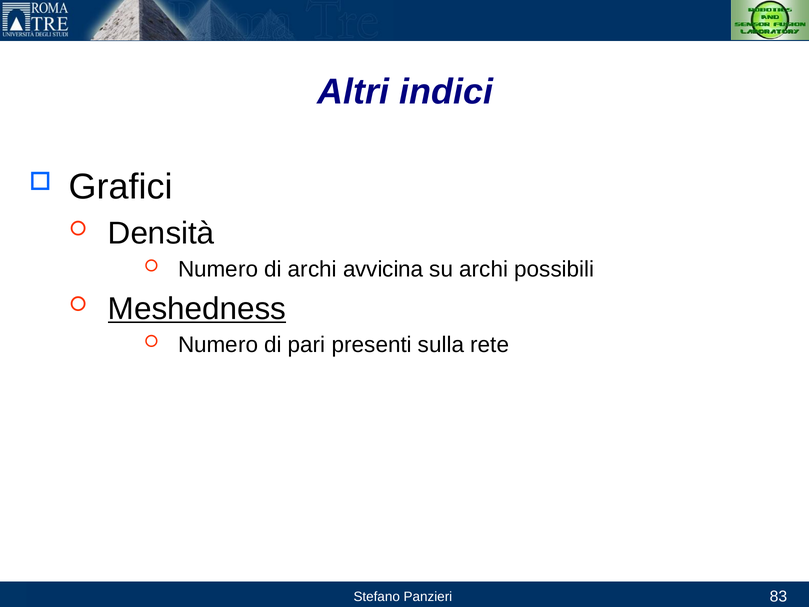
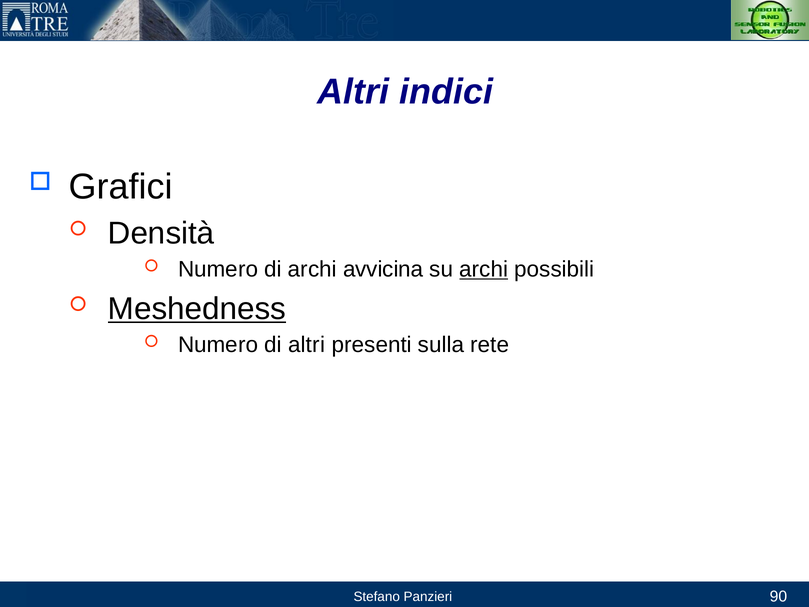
archi underline: none -> present (484, 269)
di pari: pari -> altri (307, 345)
83: 83 -> 90 (778, 596)
